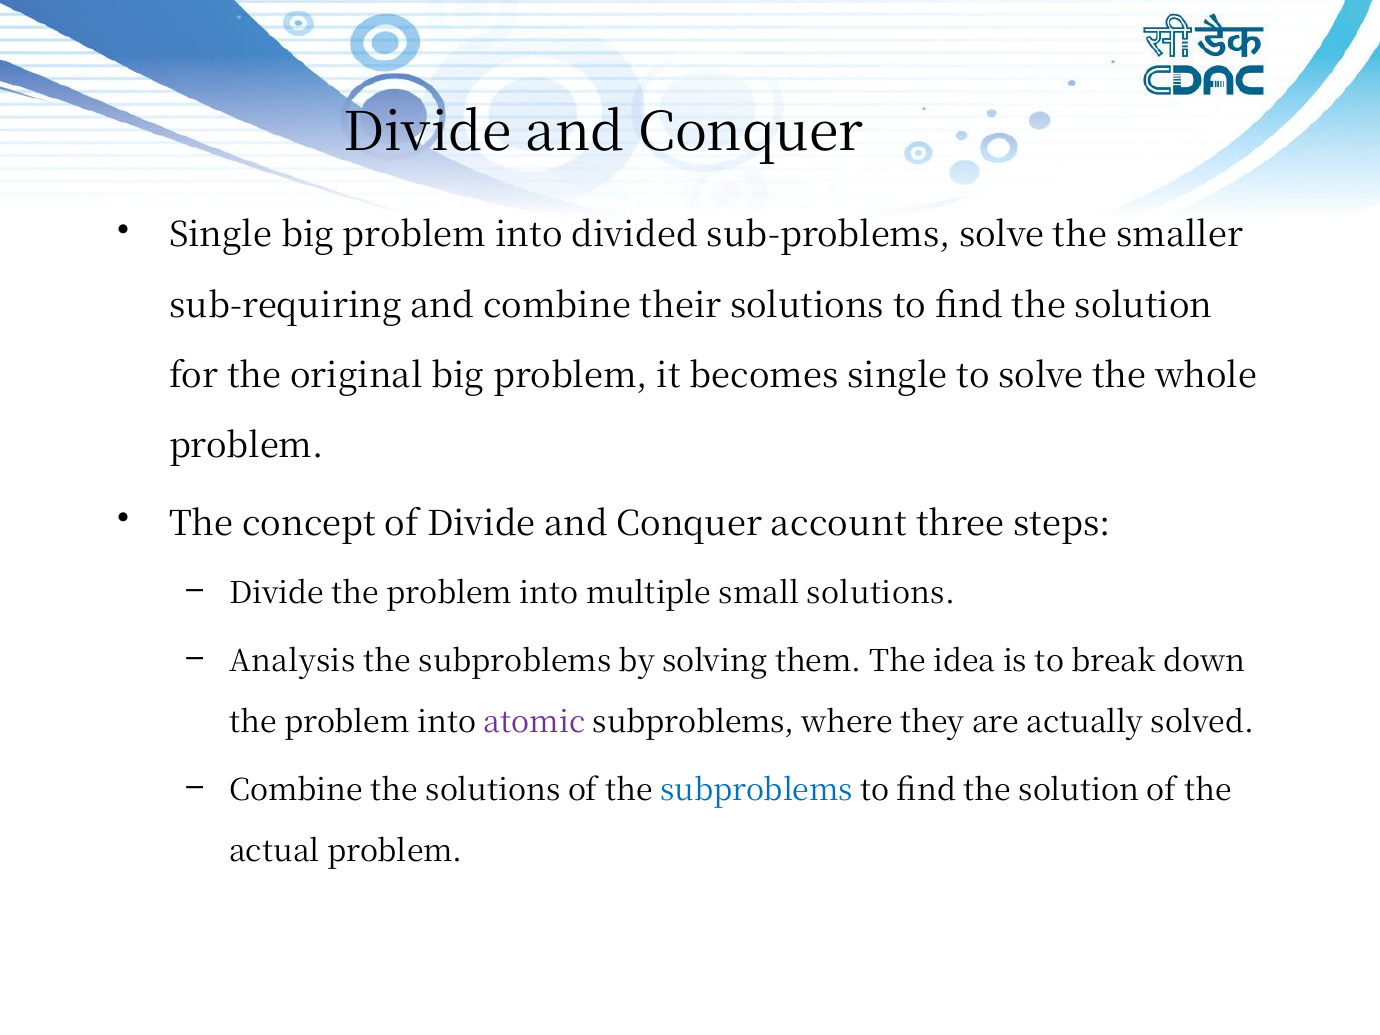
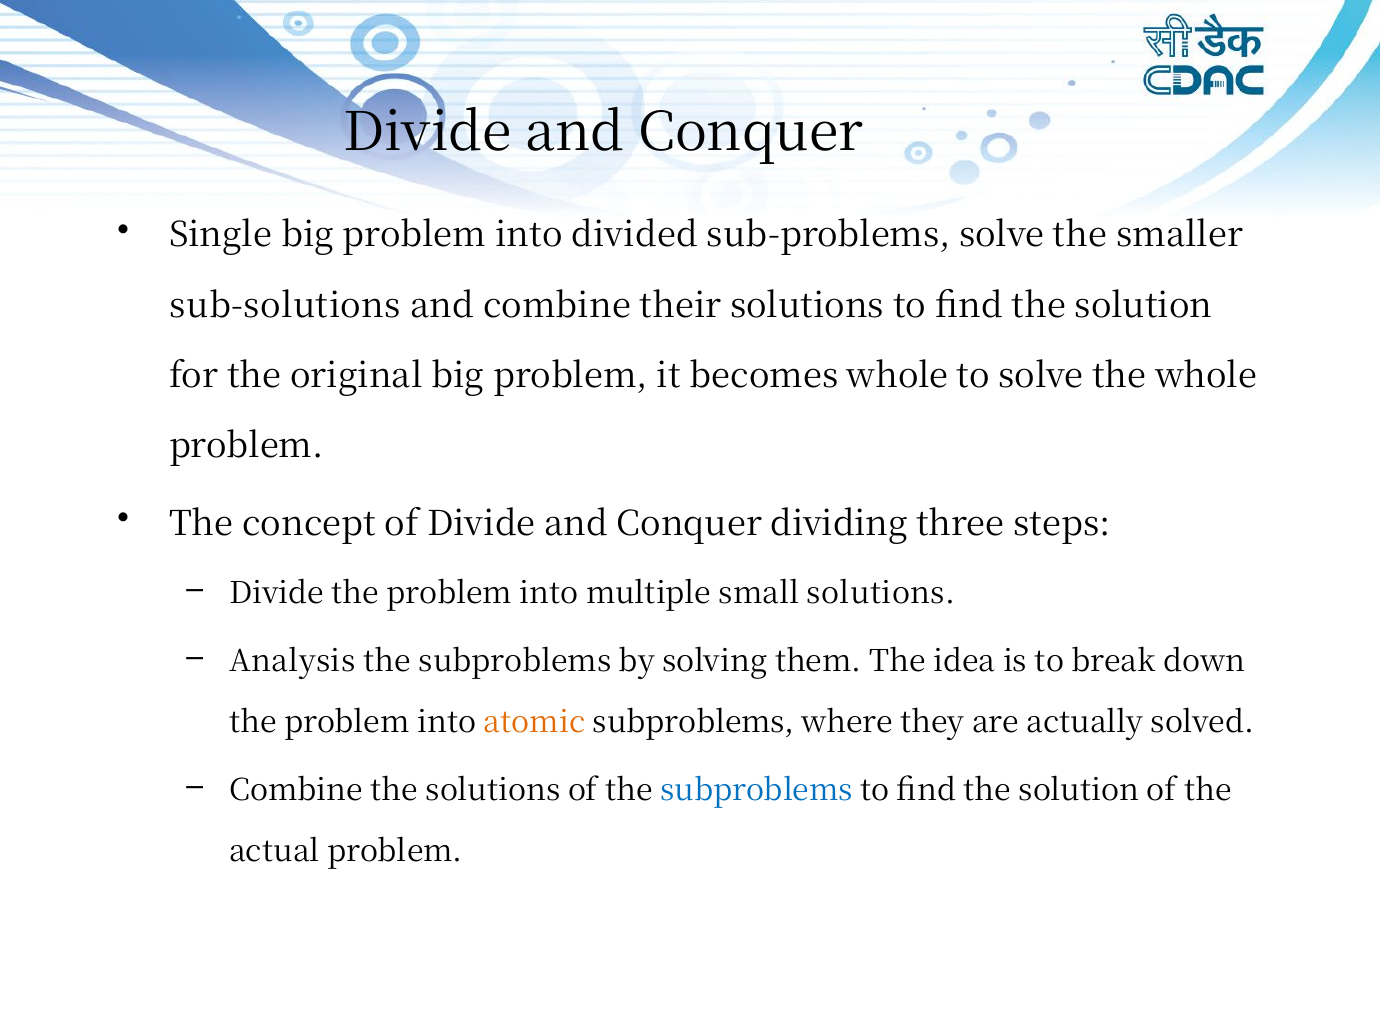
sub-requiring: sub-requiring -> sub-solutions (285, 306)
becomes single: single -> whole (898, 376)
account: account -> dividing (839, 524)
atomic colour: purple -> orange (535, 723)
